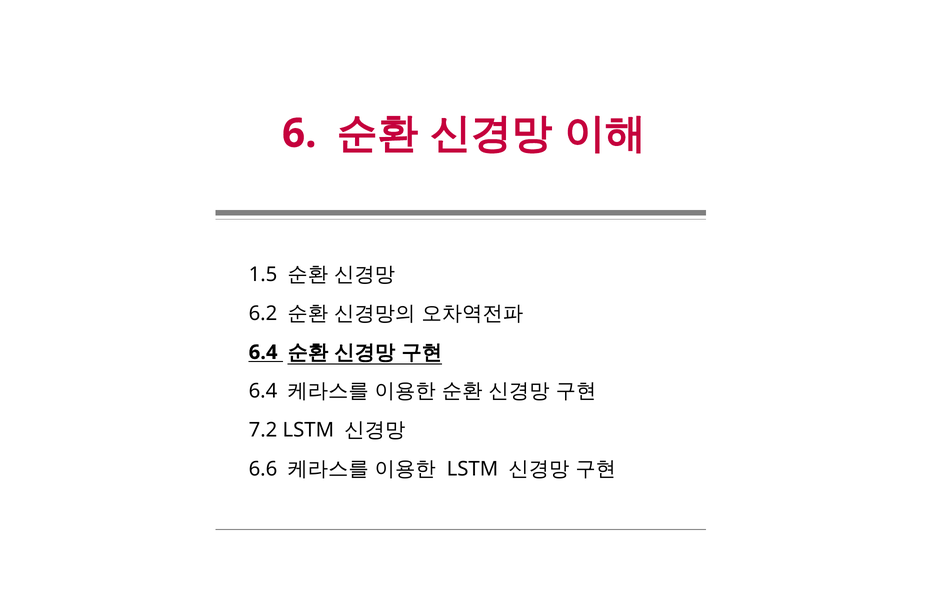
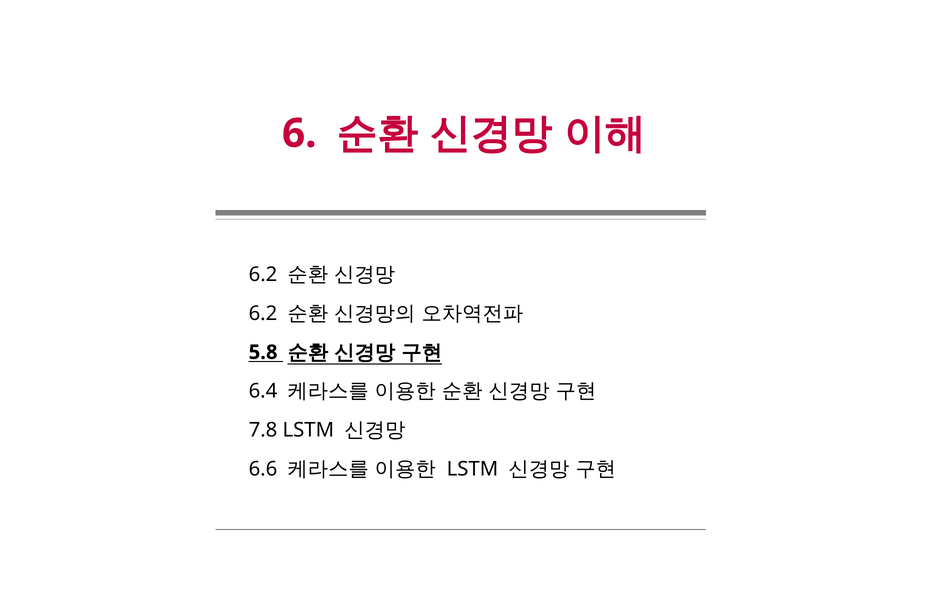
1.5: 1.5 -> 6.2 (263, 275)
6.4: 6.4 -> 5.8 (263, 352)
7.2: 7.2 -> 7.8 (263, 430)
